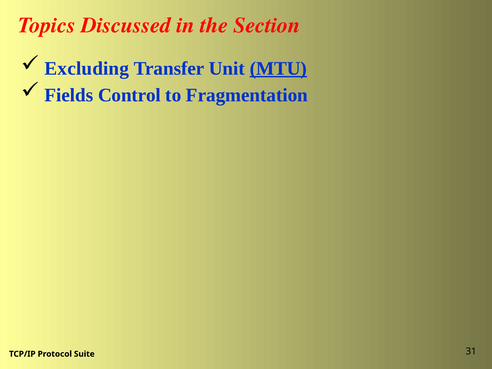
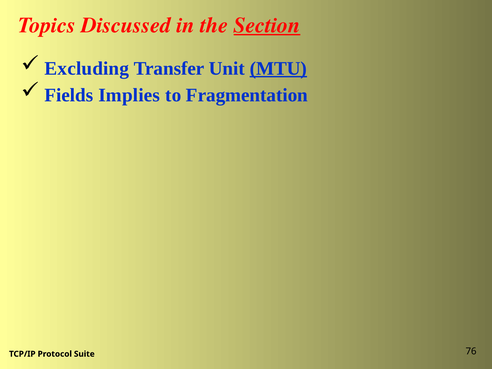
Section underline: none -> present (267, 25)
Control: Control -> Implies (129, 95)
31: 31 -> 76 (471, 351)
